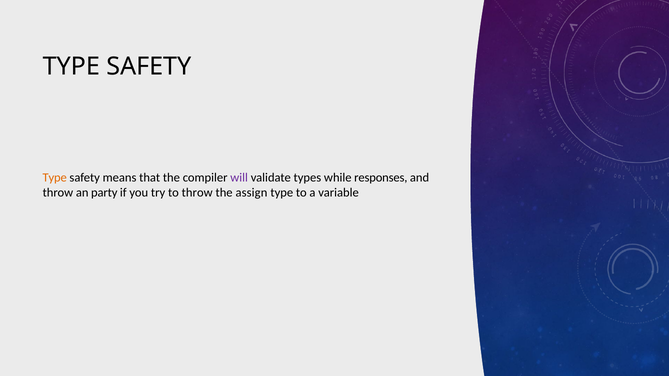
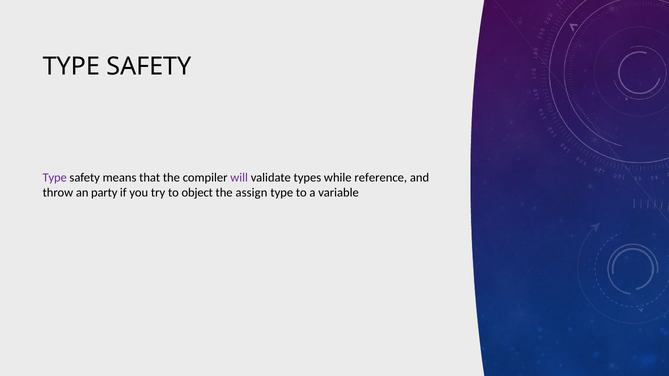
Type colour: orange -> purple (55, 178)
responses: responses -> reference (381, 178)
to throw: throw -> object (197, 193)
